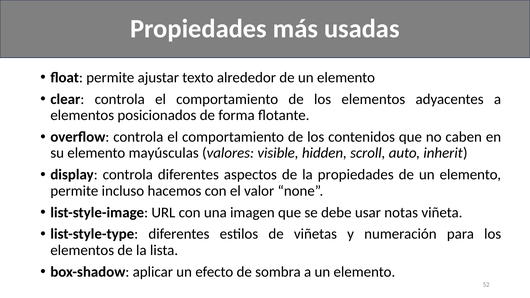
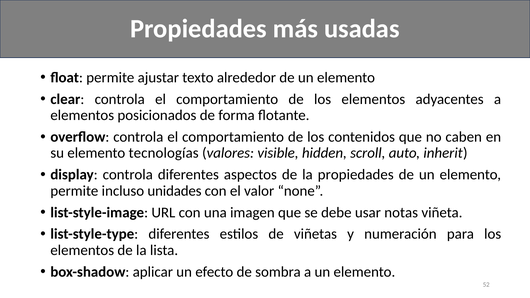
mayúsculas: mayúsculas -> tecnologías (164, 153)
hacemos: hacemos -> unidades (175, 191)
